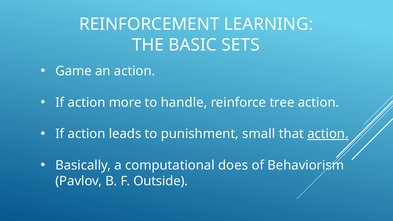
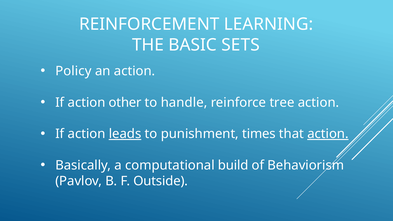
Game: Game -> Policy (73, 71)
more: more -> other (125, 102)
leads underline: none -> present (125, 134)
small: small -> times (259, 134)
does: does -> build (233, 165)
